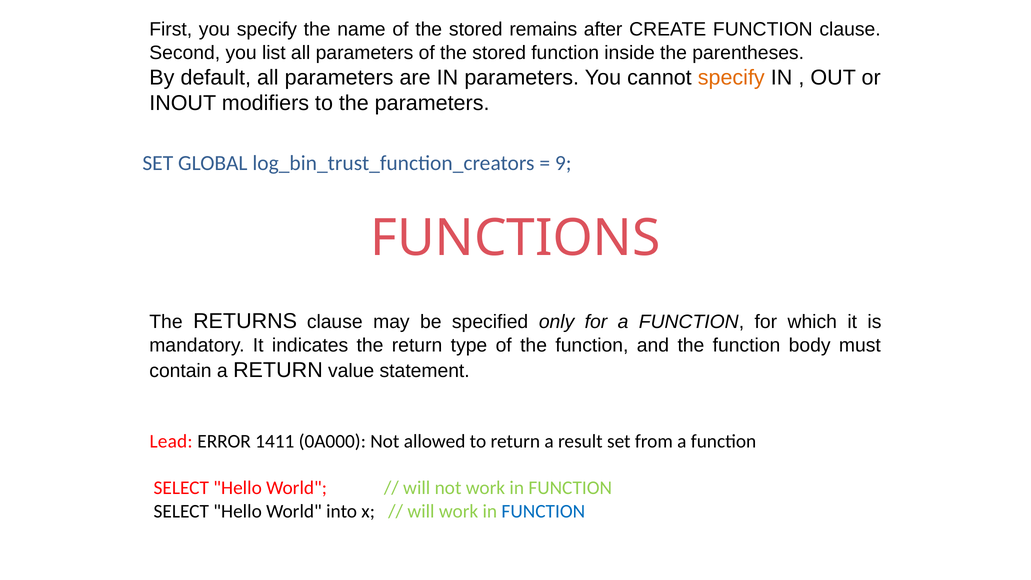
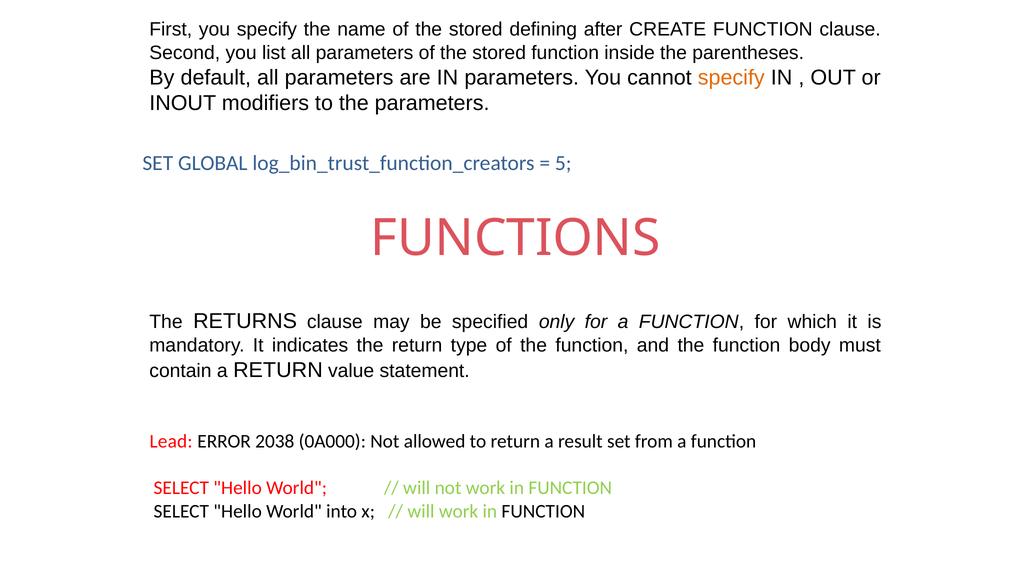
remains: remains -> defining (543, 30)
9: 9 -> 5 (563, 163)
1411: 1411 -> 2038 (275, 442)
FUNCTION colour: blue -> black (543, 511)
